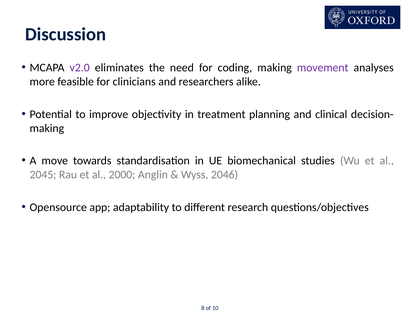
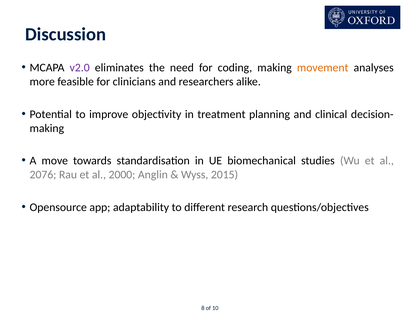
movement colour: purple -> orange (323, 68)
2045: 2045 -> 2076 (43, 175)
2046: 2046 -> 2015 (225, 175)
